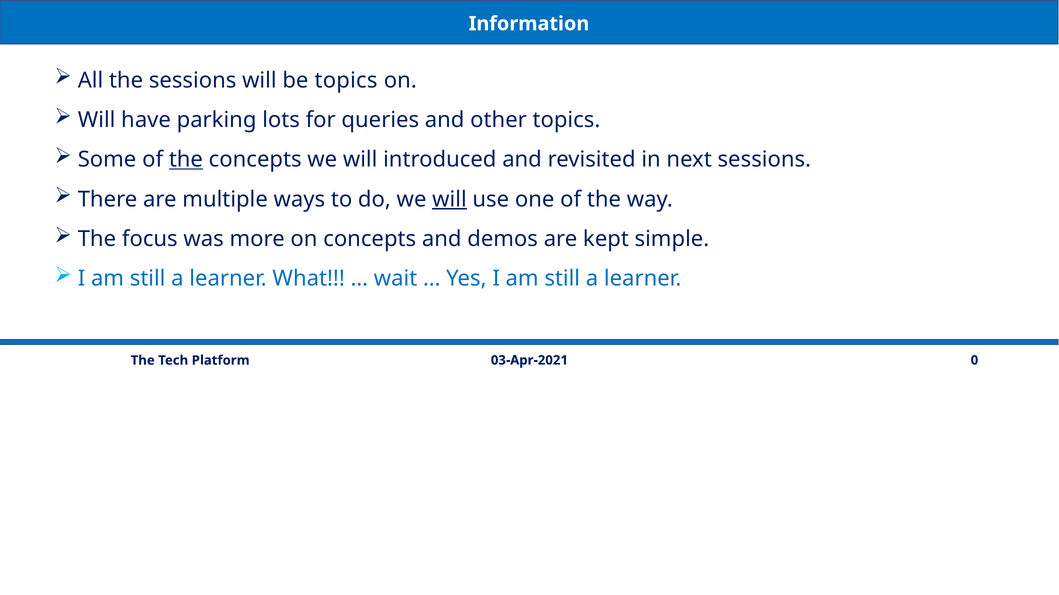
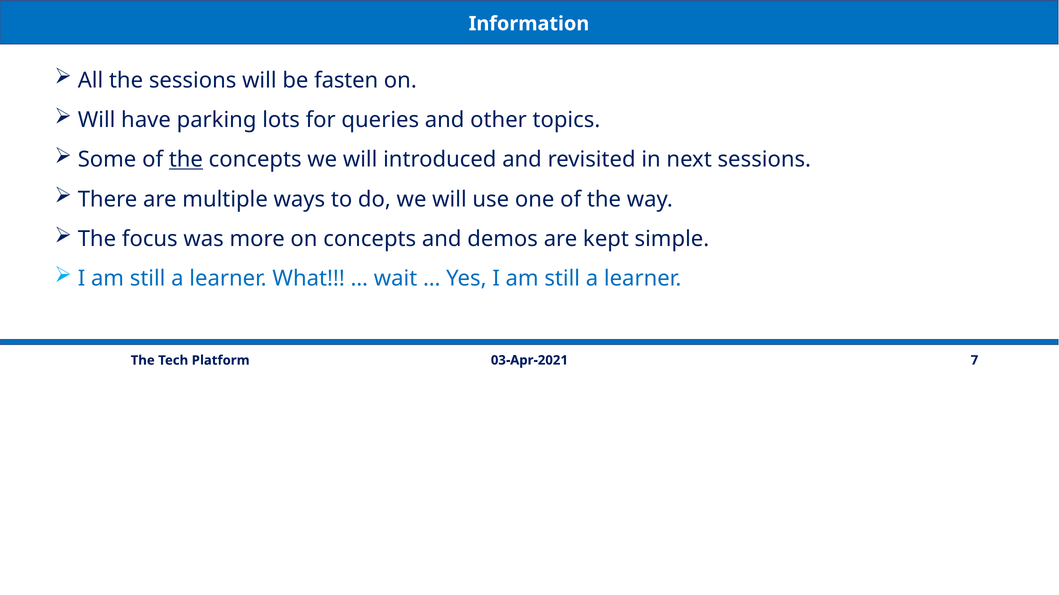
be topics: topics -> fasten (346, 80)
will underline: present -> none (449, 199)
0: 0 -> 7 (974, 361)
